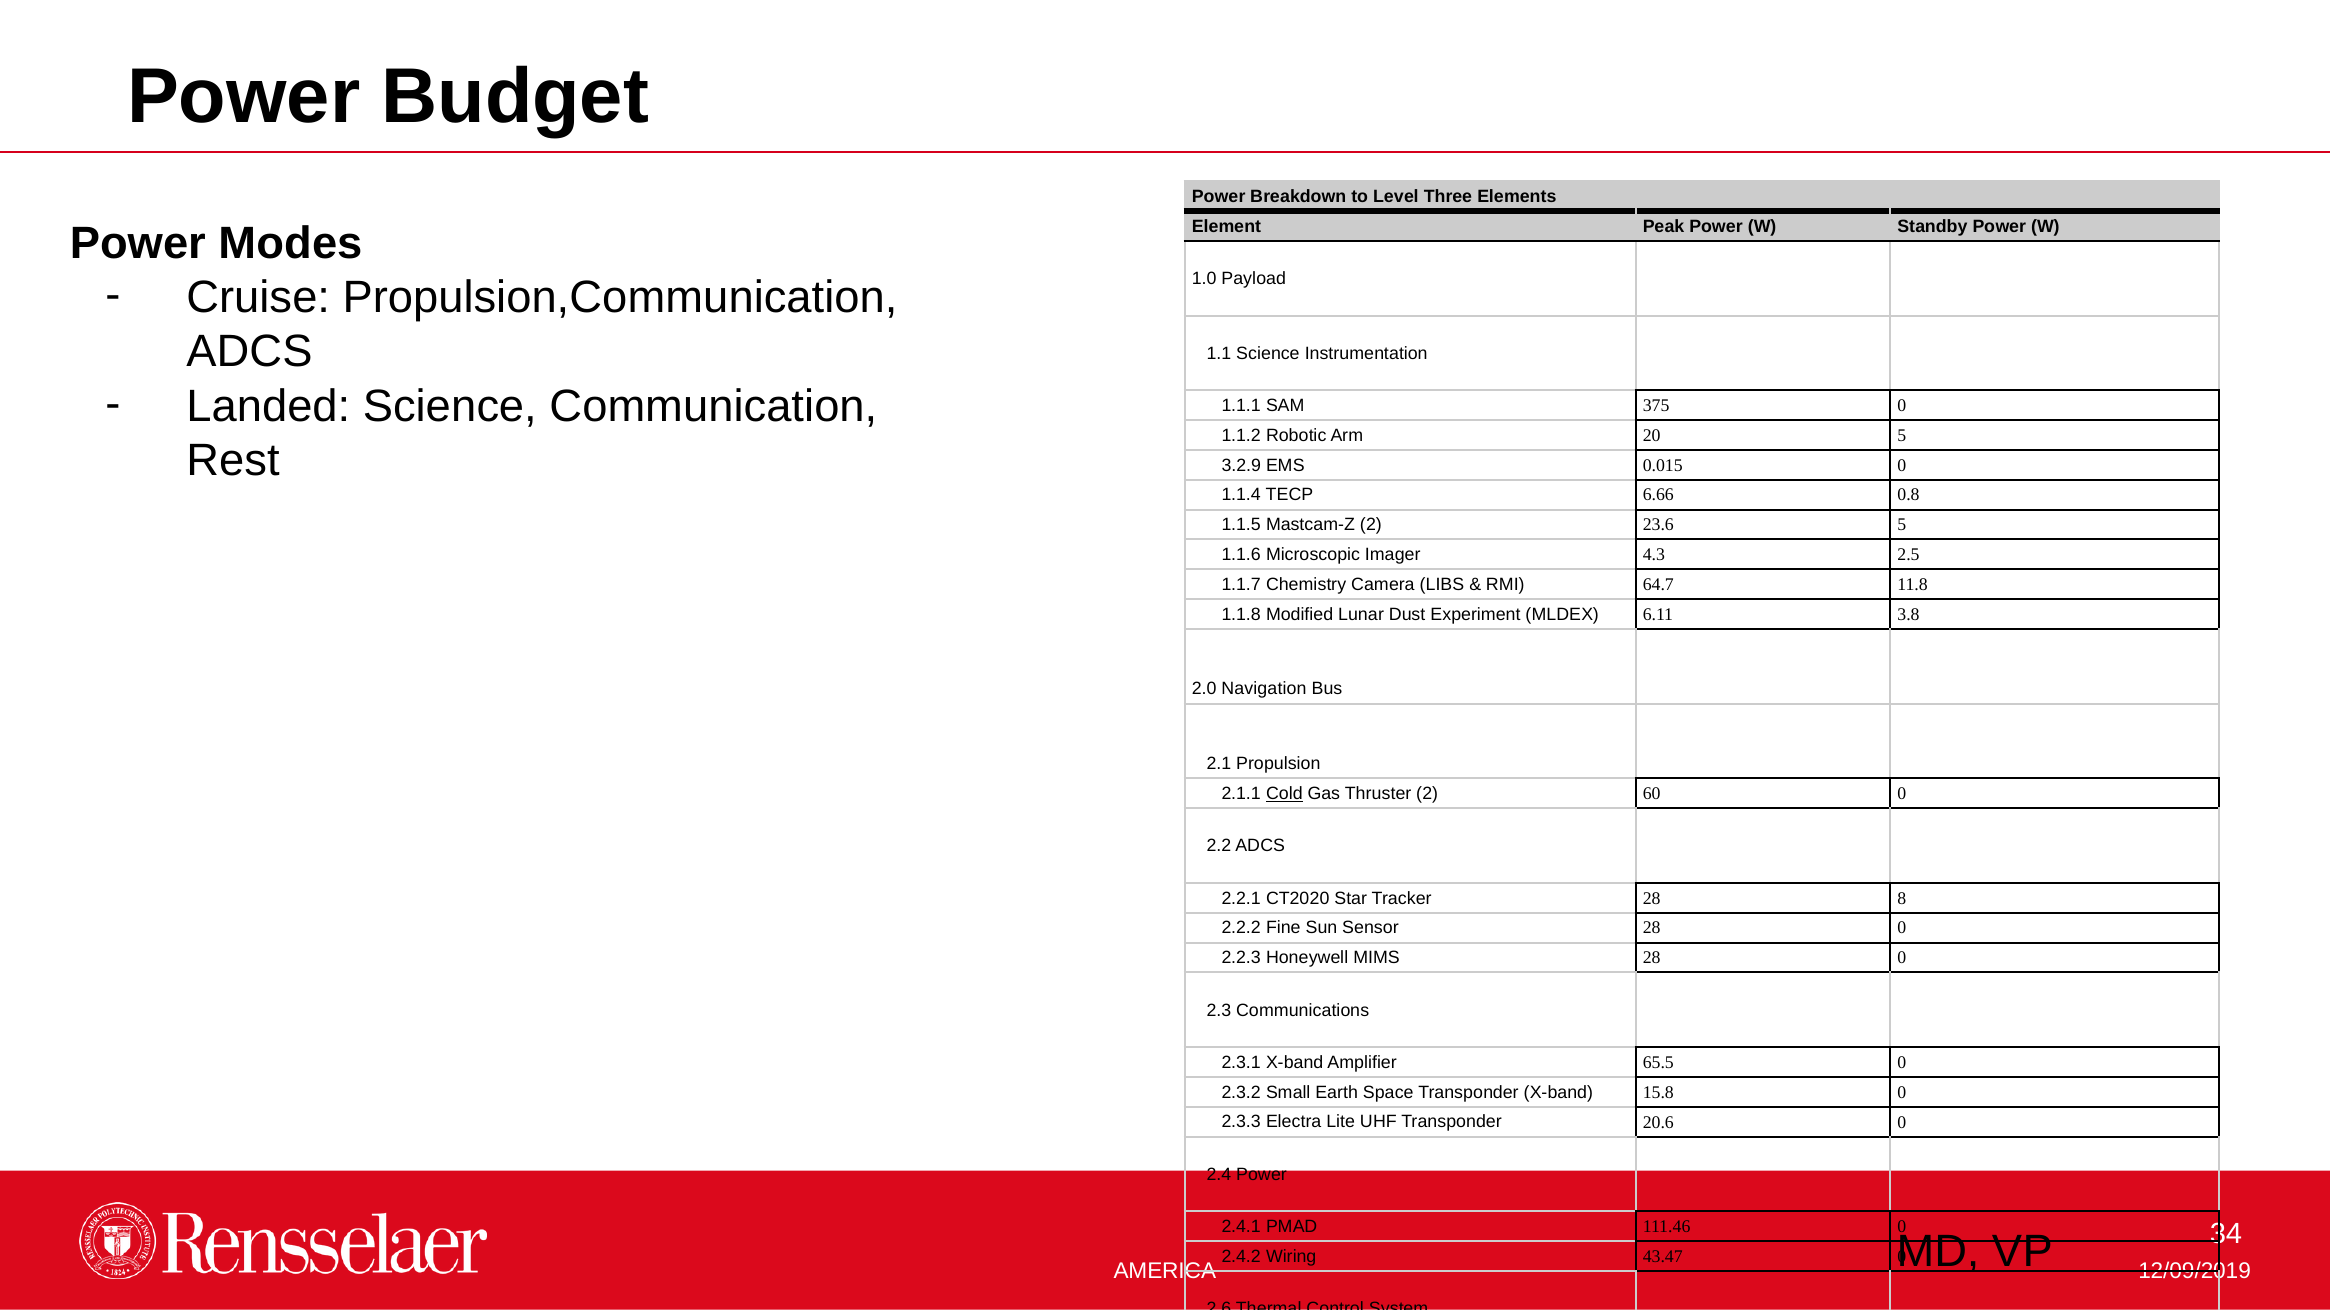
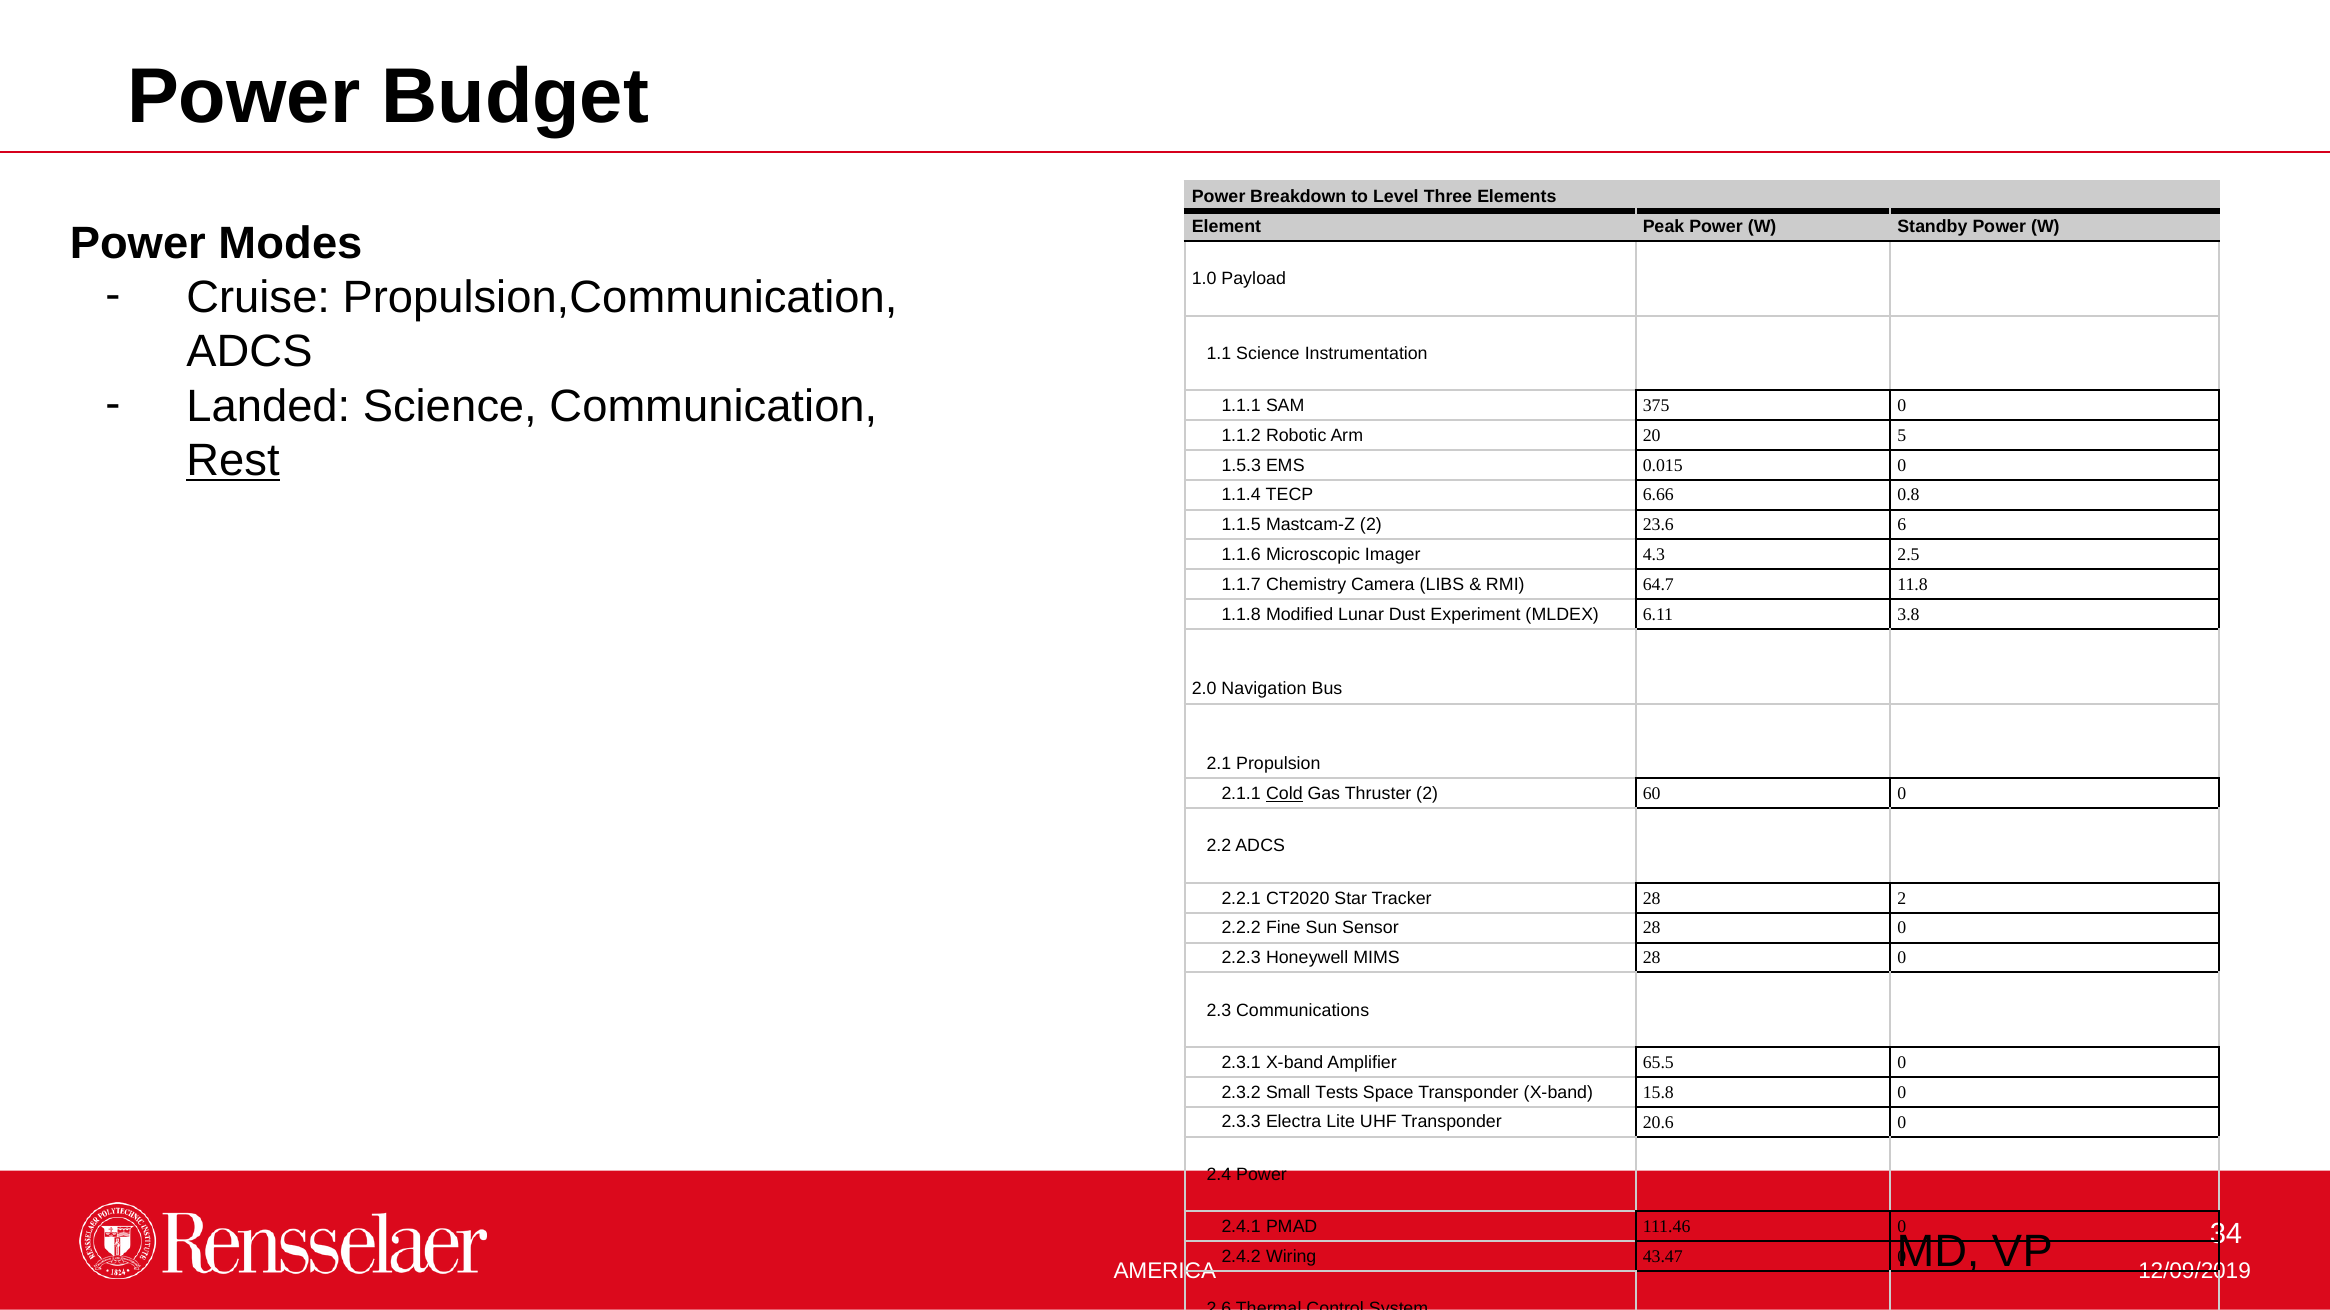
Rest underline: none -> present (233, 461)
3.2.9: 3.2.9 -> 1.5.3 (1241, 465)
23.6 5: 5 -> 6 (1902, 525)
28 8: 8 -> 2 (1902, 899)
Earth: Earth -> Tests (1337, 1093)
